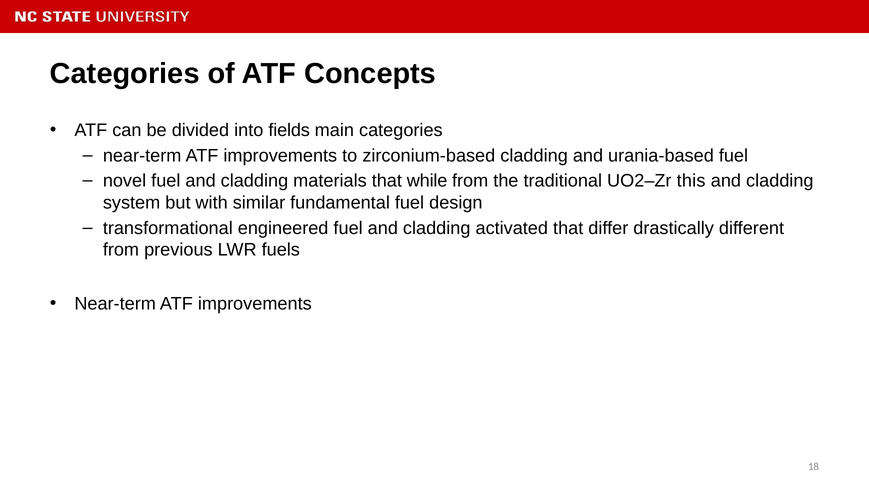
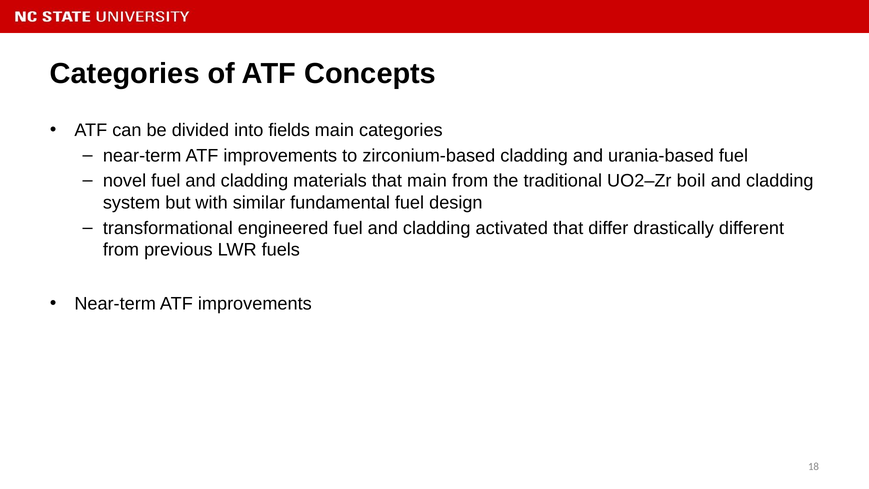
that while: while -> main (427, 181)
this: this -> boil (691, 181)
